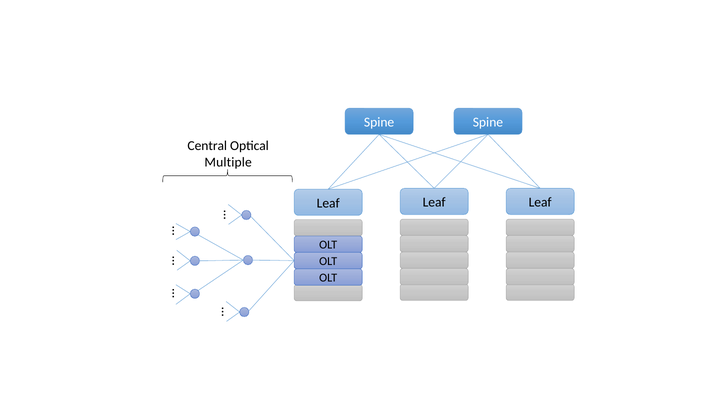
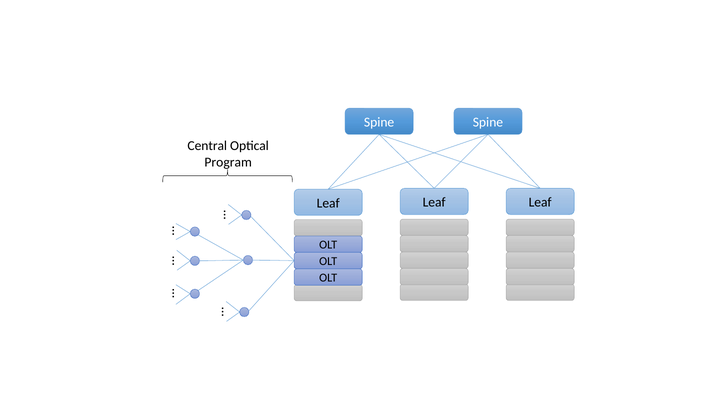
Multiple: Multiple -> Program (228, 162)
